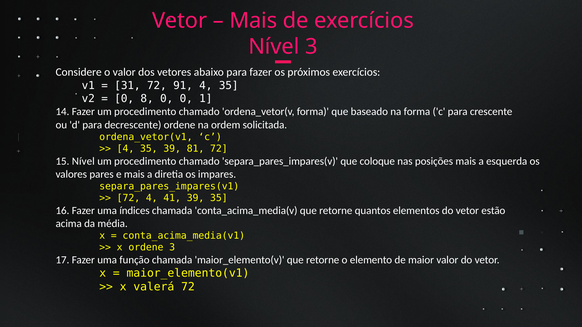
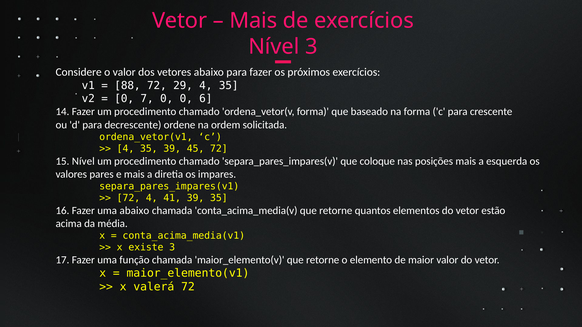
31: 31 -> 88 (127, 86)
91: 91 -> 29 (183, 86)
8: 8 -> 7 (147, 99)
1: 1 -> 6 (206, 99)
81: 81 -> 45 (196, 149)
uma índices: índices -> abaixo (134, 211)
x ordene: ordene -> existe (146, 248)
